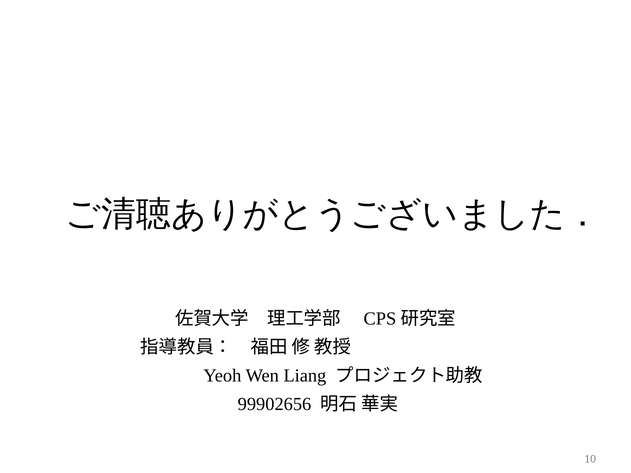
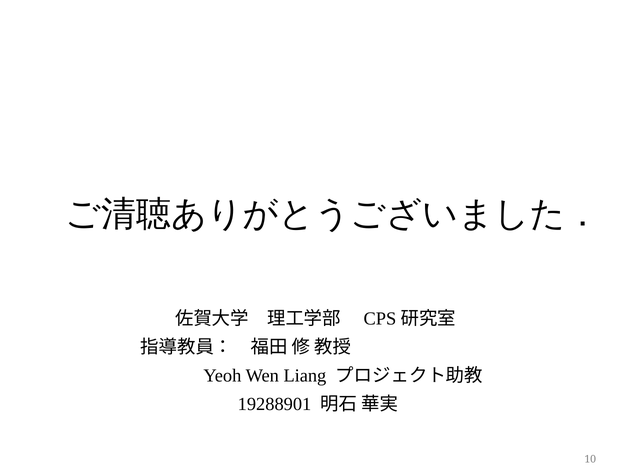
99902656: 99902656 -> 19288901 (275, 405)
